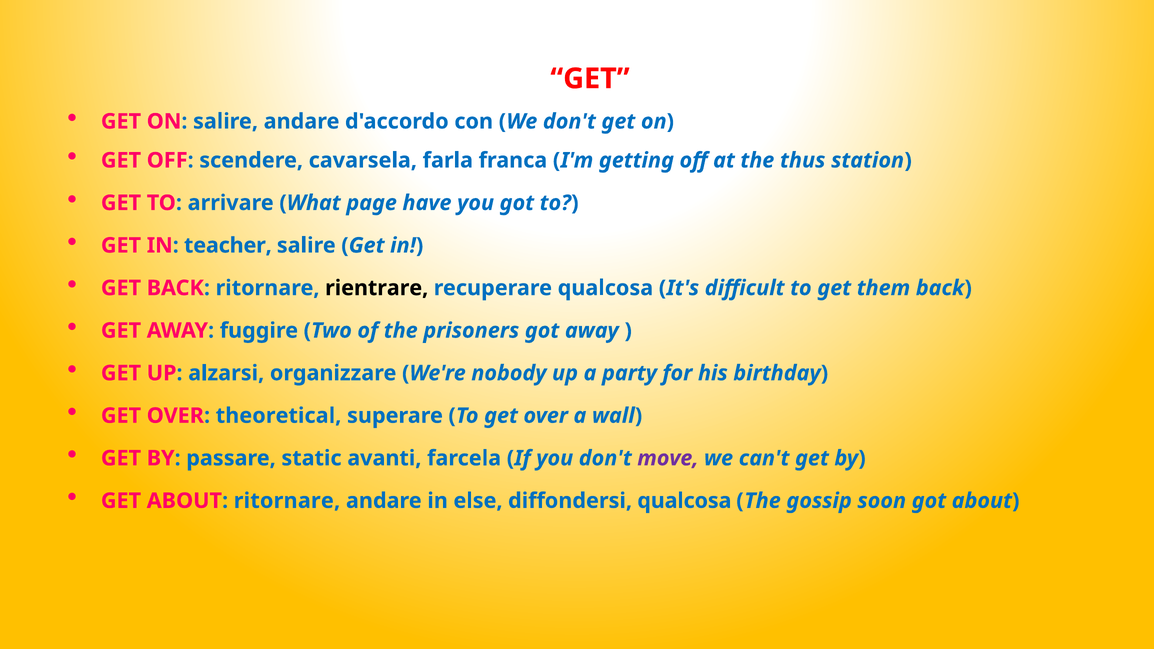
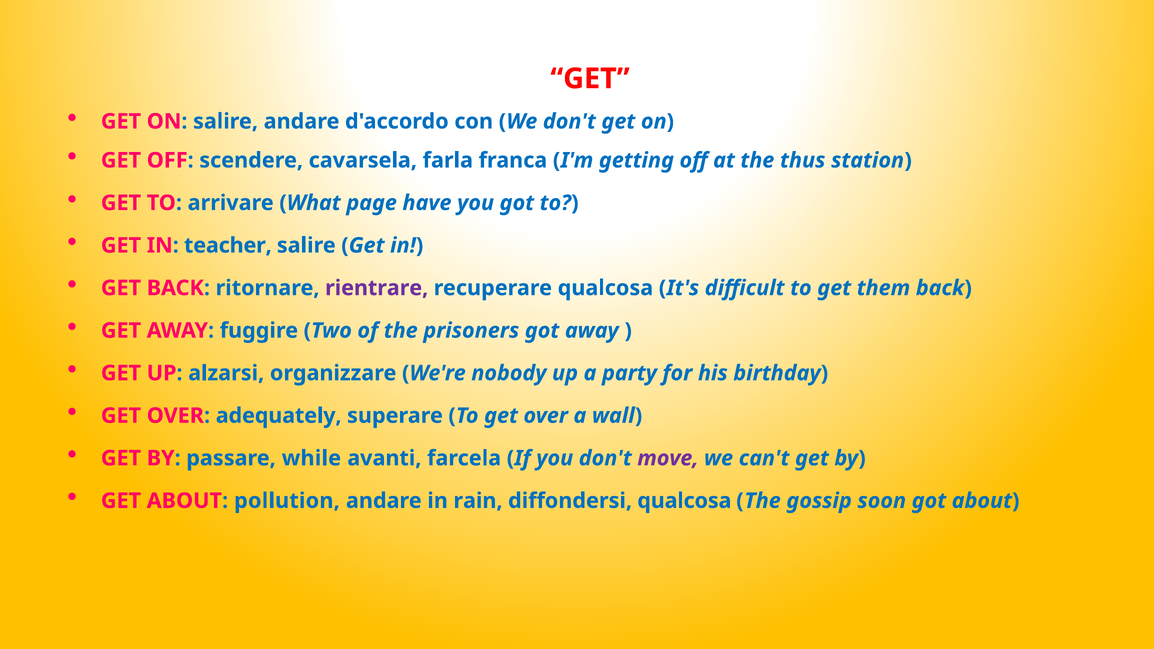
rientrare colour: black -> purple (377, 288)
theoretical: theoretical -> adequately (279, 416)
static: static -> while (311, 458)
ABOUT ritornare: ritornare -> pollution (287, 501)
else: else -> rain (478, 501)
